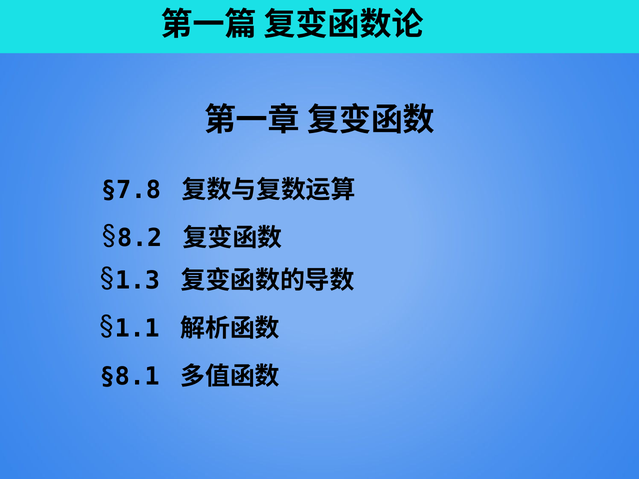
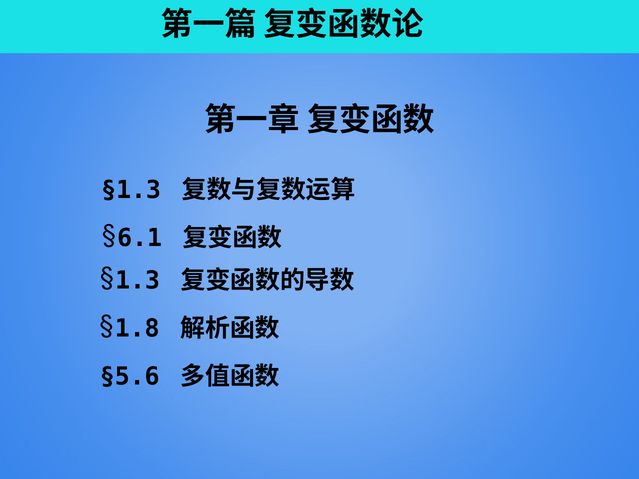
§7.8: §7.8 -> §1.3 (131, 190)
8.2: 8.2 -> 6.1 (140, 238)
1.1: 1.1 -> 1.8 (137, 329)
§8.1: §8.1 -> §5.6 (130, 377)
